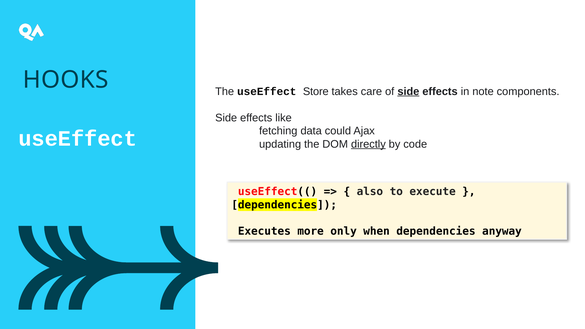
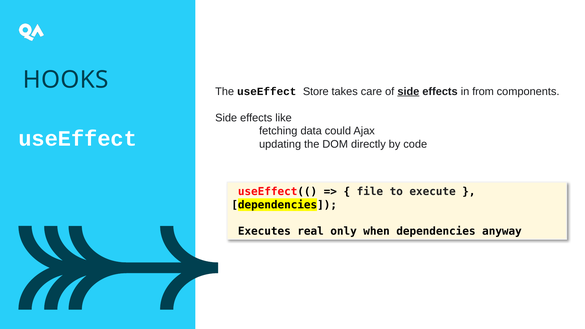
note: note -> from (483, 91)
directly underline: present -> none (368, 144)
also: also -> file (370, 192)
more: more -> real (311, 231)
